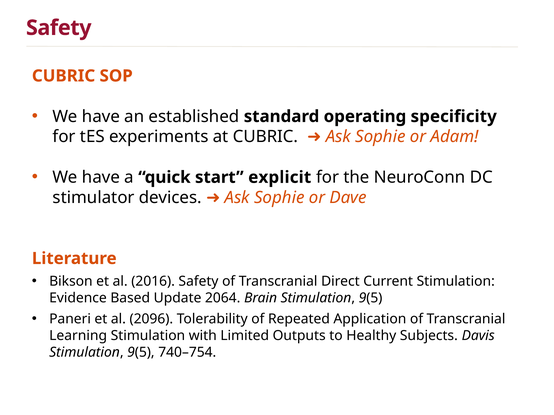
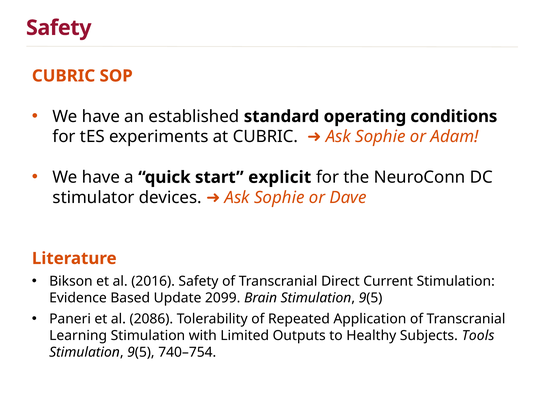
specificity: specificity -> conditions (454, 117)
2064: 2064 -> 2099 (223, 298)
2096: 2096 -> 2086 (151, 319)
Davis: Davis -> Tools (478, 336)
